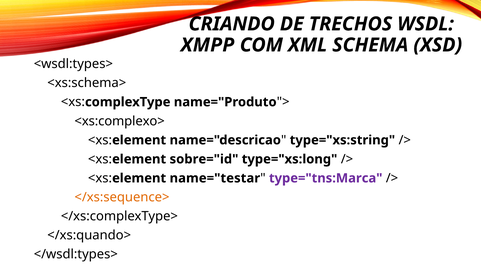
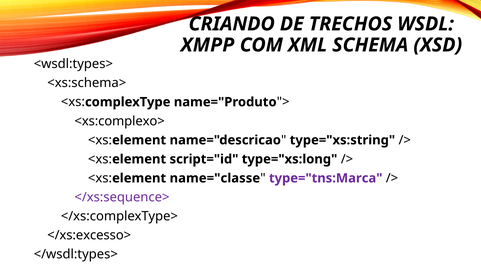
sobre="id: sobre="id -> script="id (204, 159)
name="testar: name="testar -> name="classe (215, 179)
</xs:sequence> colour: orange -> purple (122, 198)
</xs:quando>: </xs:quando> -> </xs:excesso> (89, 236)
